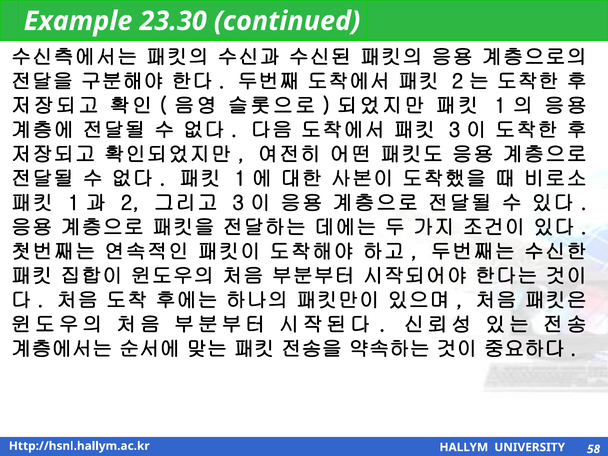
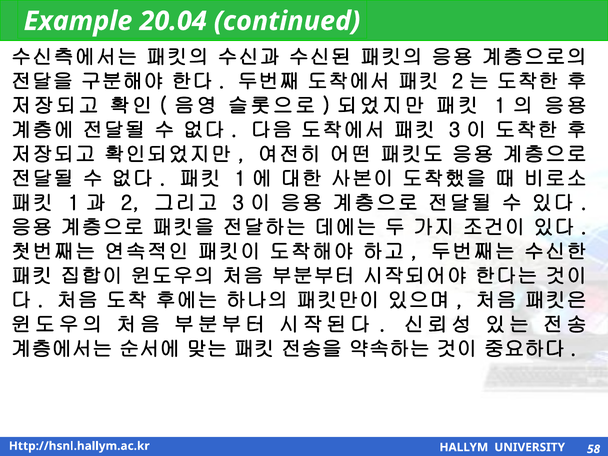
23.30: 23.30 -> 20.04 (173, 21)
